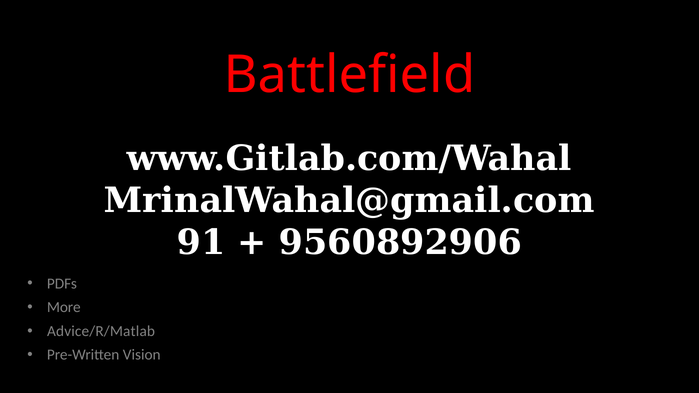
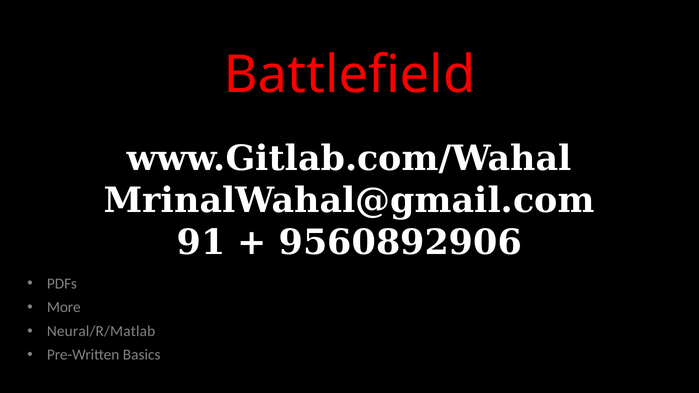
Advice/R/Matlab: Advice/R/Matlab -> Neural/R/Matlab (101, 331)
Vision: Vision -> Basics (142, 355)
